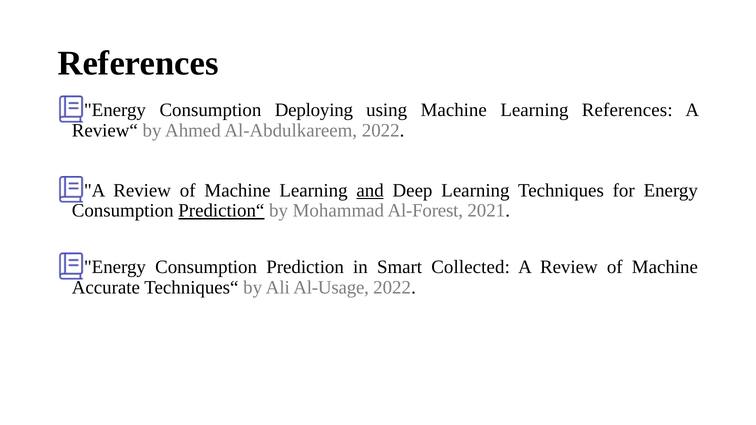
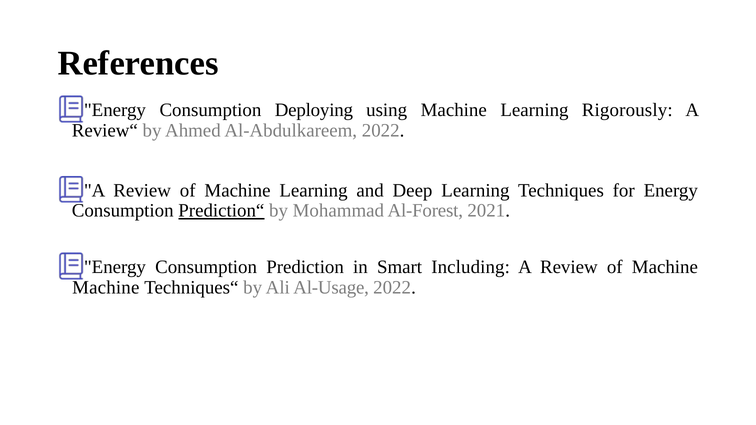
Learning References: References -> Rigorously (627, 110)
and underline: present -> none (370, 190)
Collected: Collected -> Including (471, 267)
Accurate: Accurate -> Machine (106, 288)
